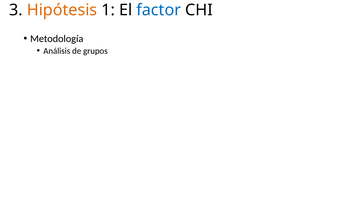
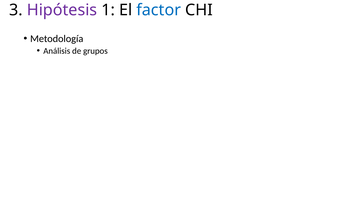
Hipótesis colour: orange -> purple (62, 10)
